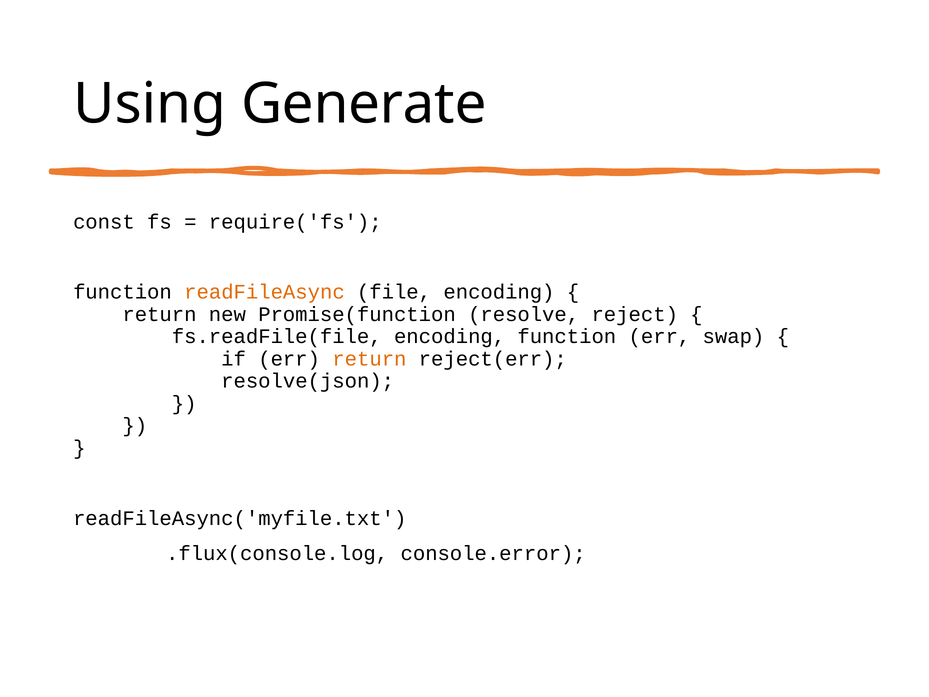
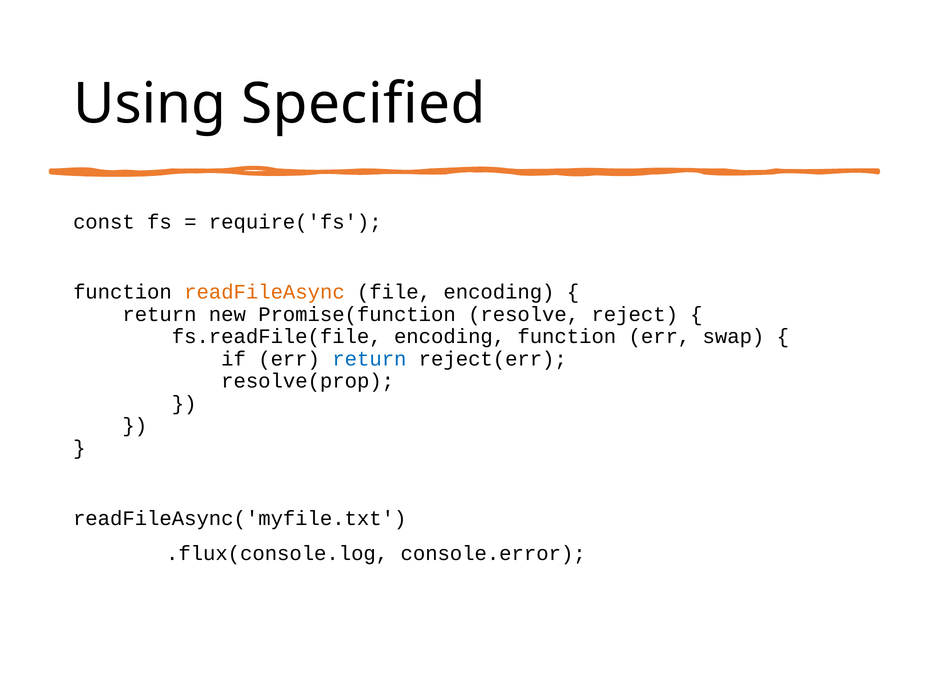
Generate: Generate -> Specified (363, 104)
return colour: orange -> blue (369, 359)
resolve(json: resolve(json -> resolve(prop (308, 381)
